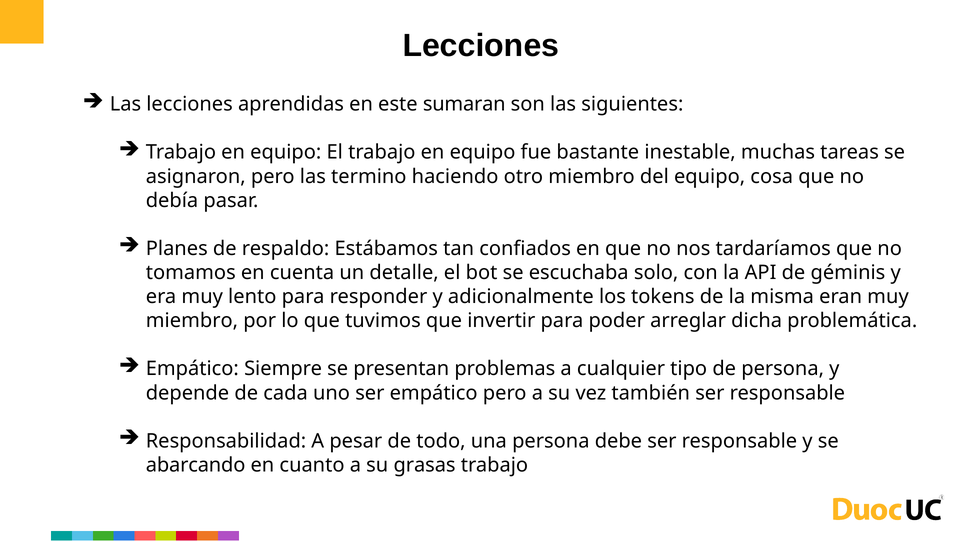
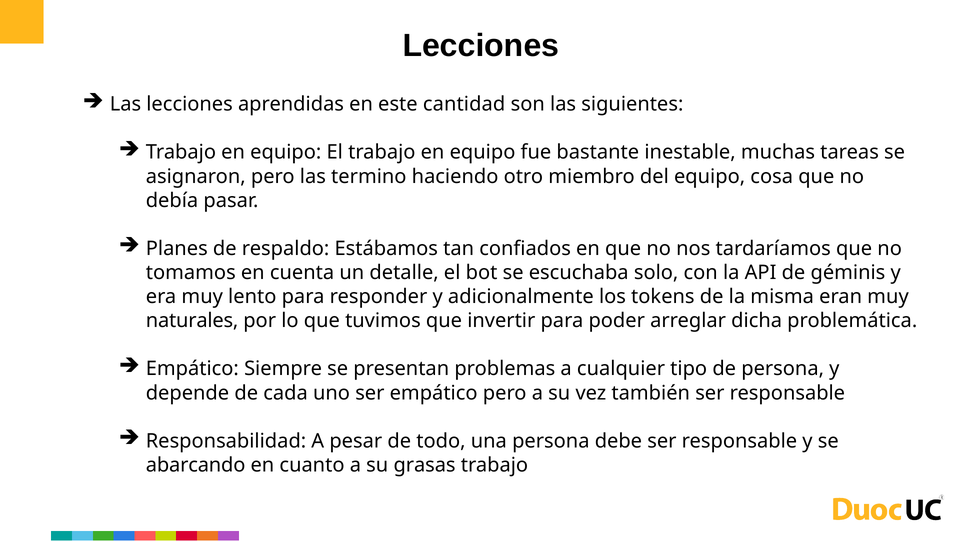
sumaran: sumaran -> cantidad (464, 104)
miembro: miembro -> naturales (192, 321)
